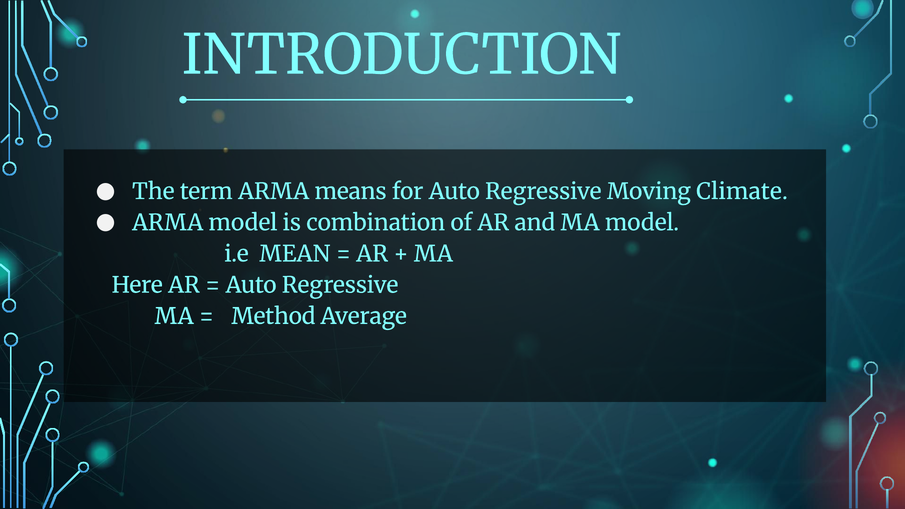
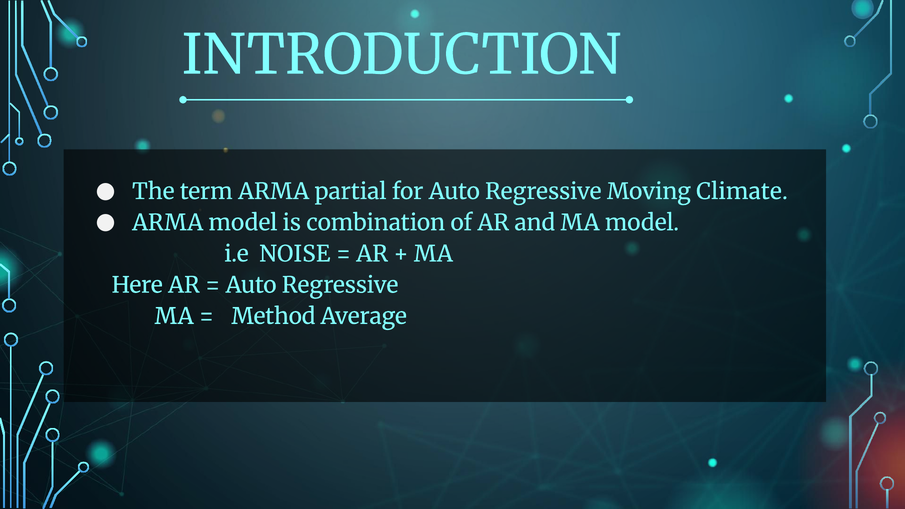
means: means -> partial (351, 192)
MEAN: MEAN -> NOISE (295, 254)
